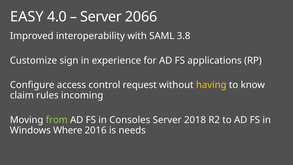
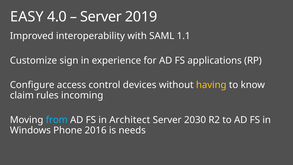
2066: 2066 -> 2019 (141, 17)
3.8: 3.8 -> 1.1 (184, 36)
request: request -> devices (140, 85)
from colour: light green -> light blue (57, 120)
Consoles: Consoles -> Architect (130, 120)
2018: 2018 -> 2030 (195, 120)
Where: Where -> Phone (68, 130)
